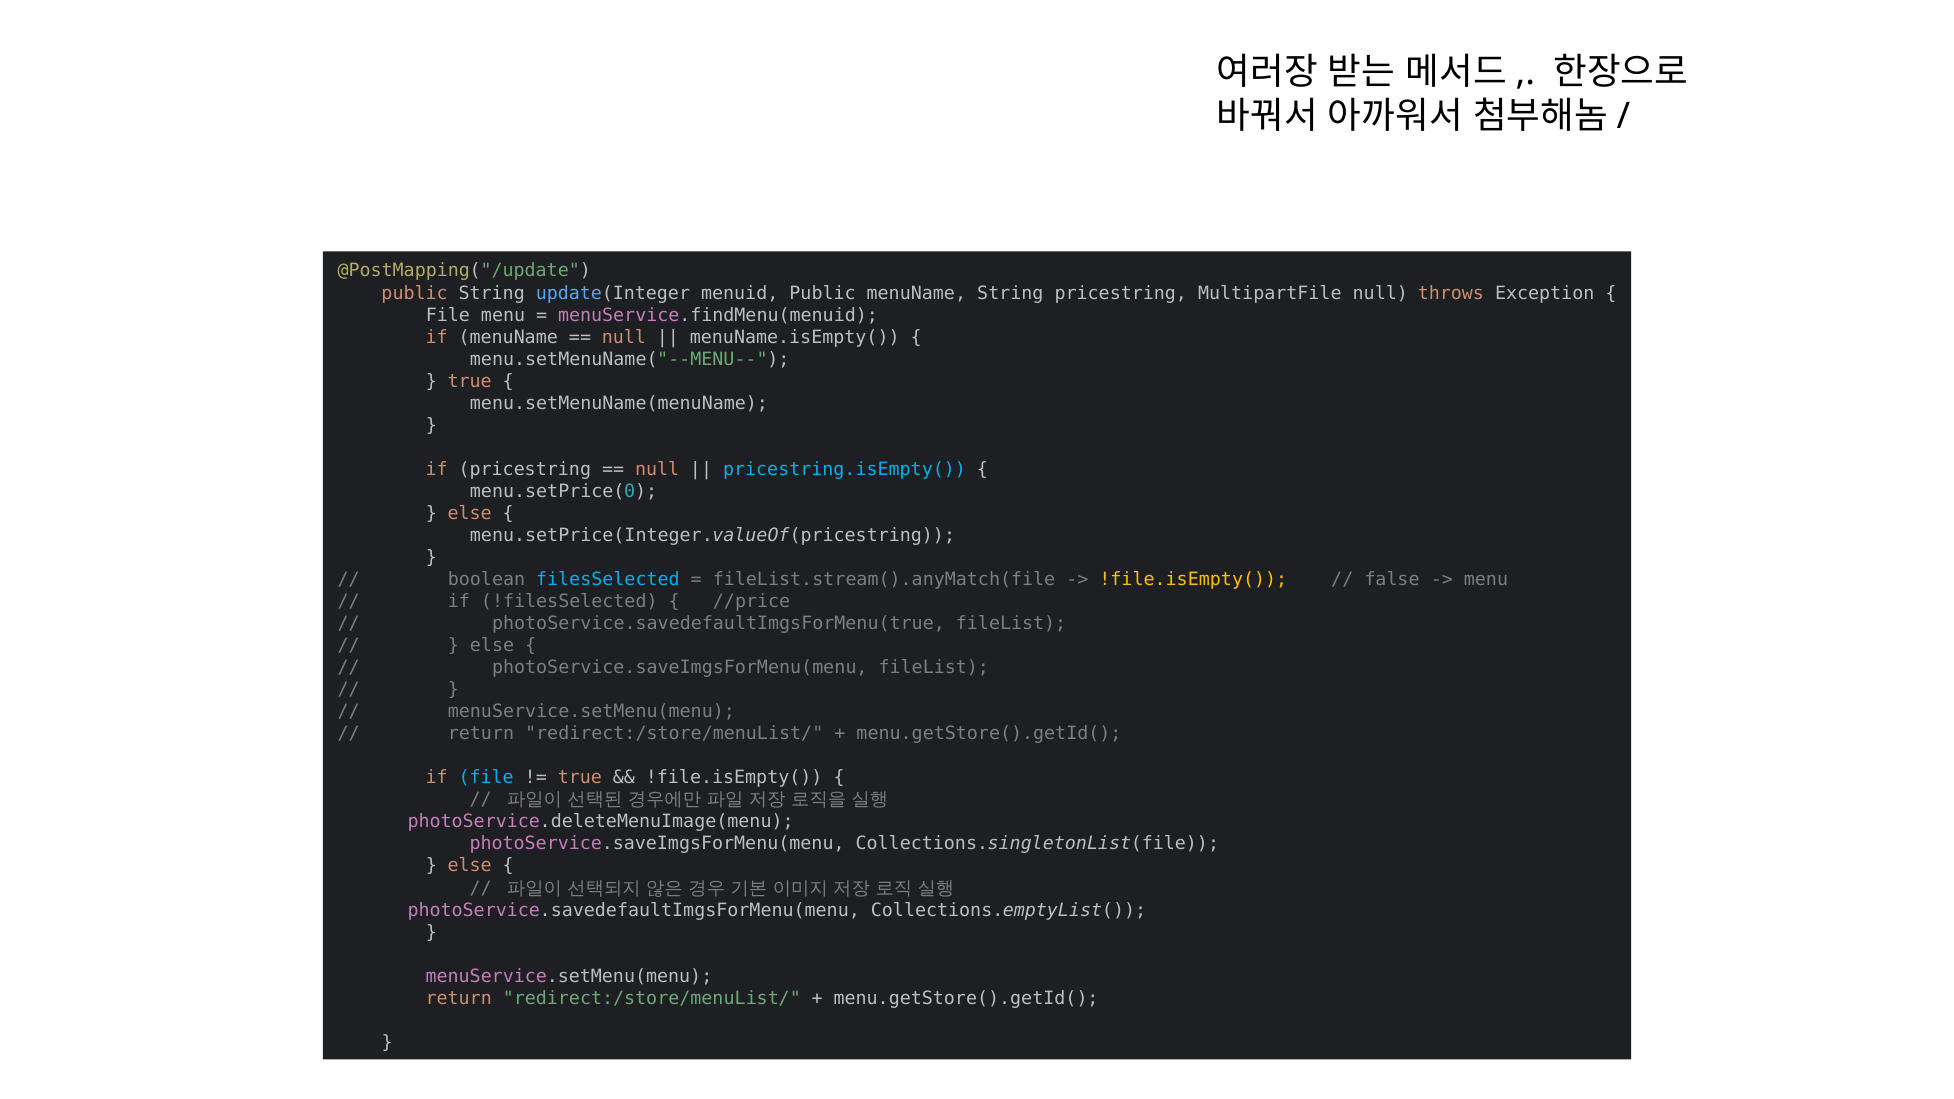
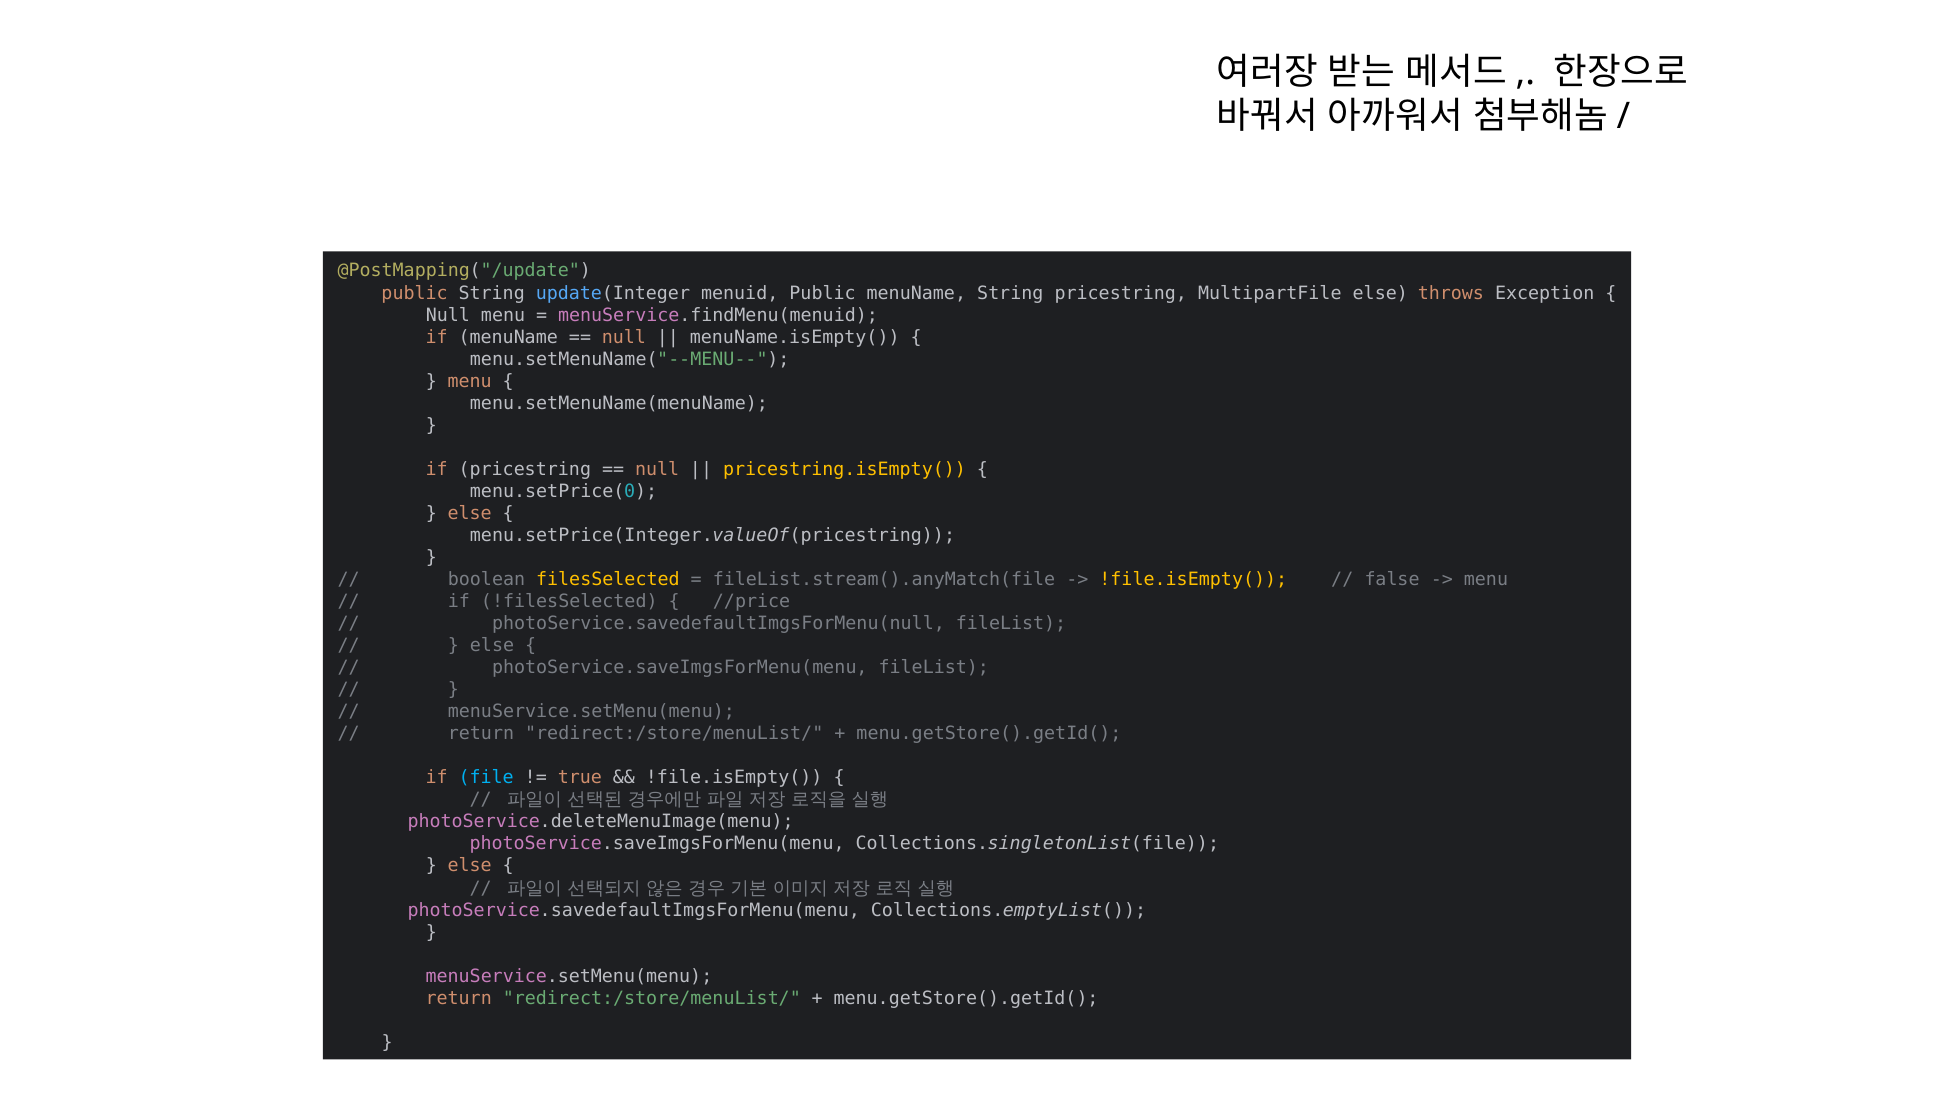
MultipartFile null: null -> else (1380, 293)
File: File -> Null (448, 315)
true: true -> menu (470, 381)
pricestring.isEmpty( colour: light blue -> yellow (844, 469)
filesSelected colour: light blue -> yellow (608, 580)
photoService.savedefaultImgsForMenu(true: photoService.savedefaultImgsForMenu(true -> photoService.savedefaultImgsForMenu(null (718, 624)
